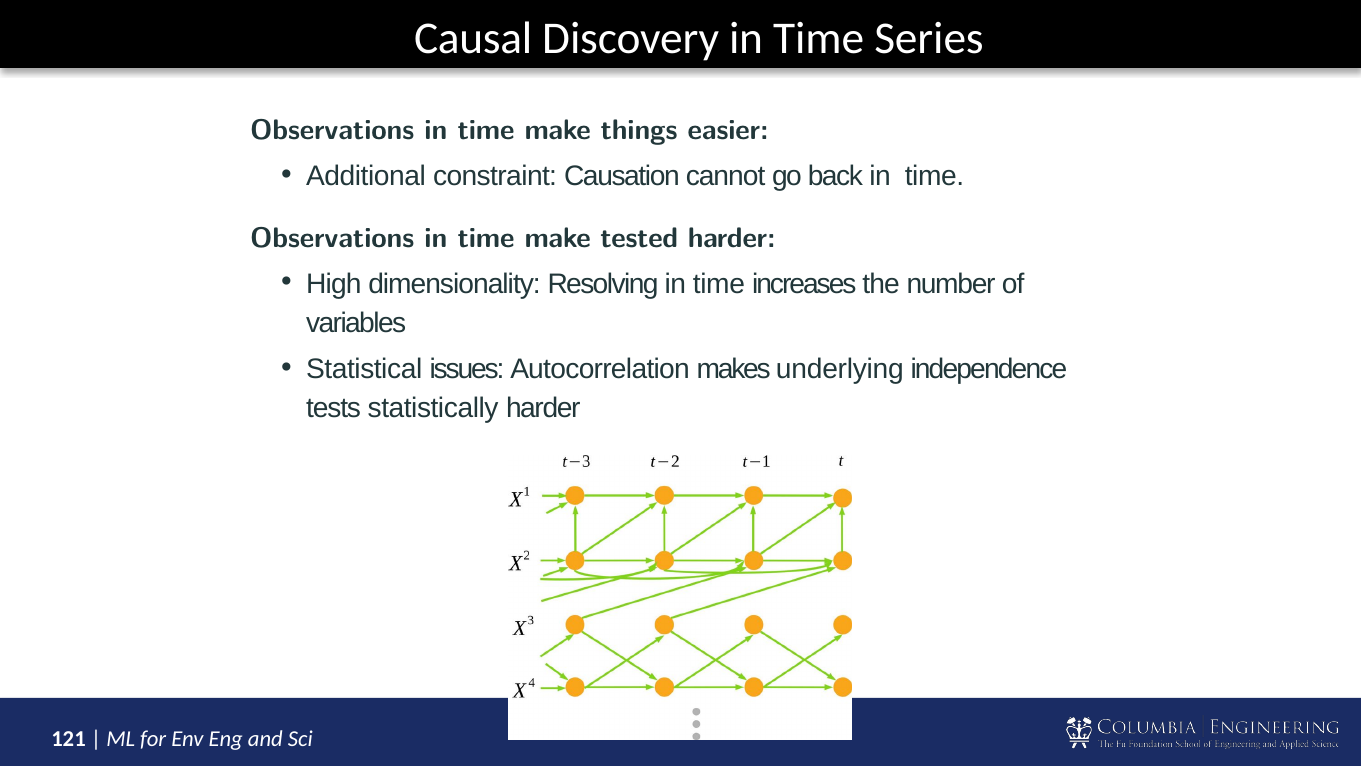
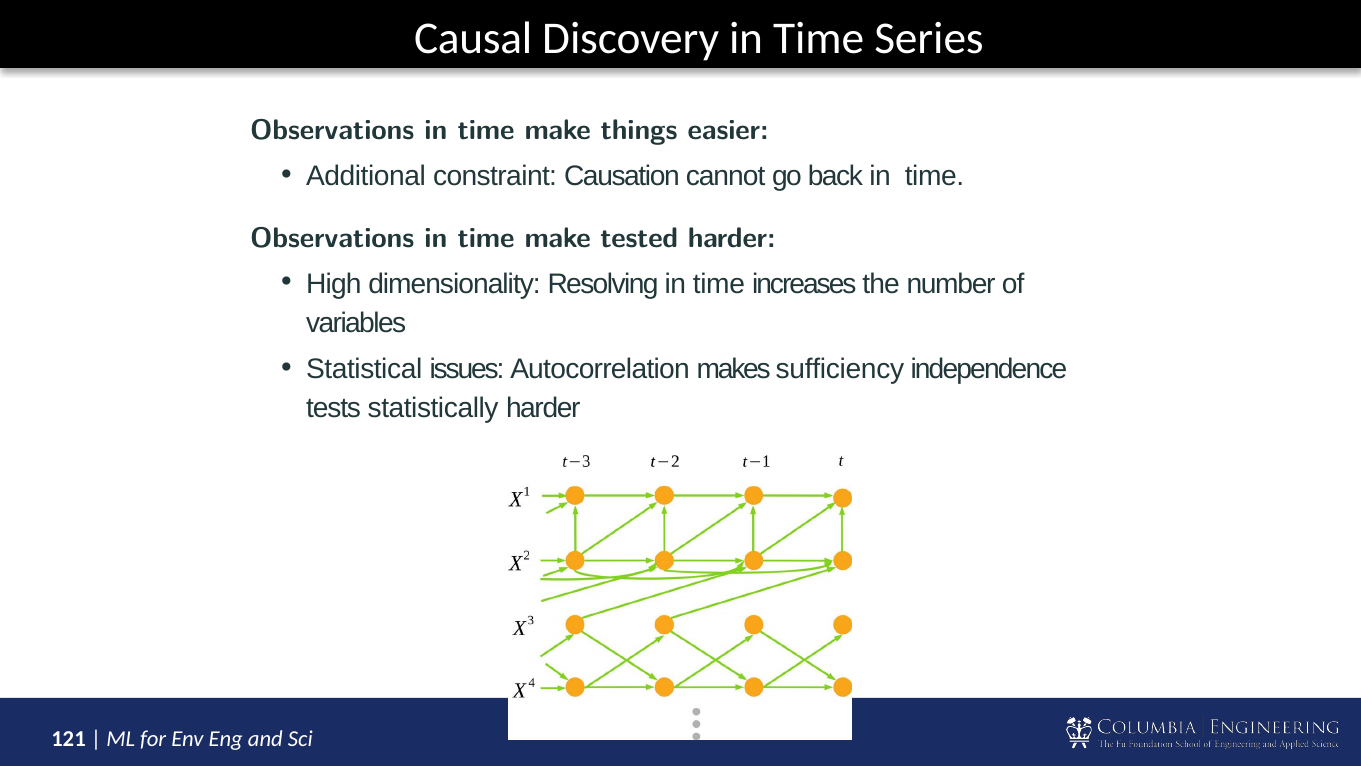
underlying: underlying -> sufficiency (840, 369)
